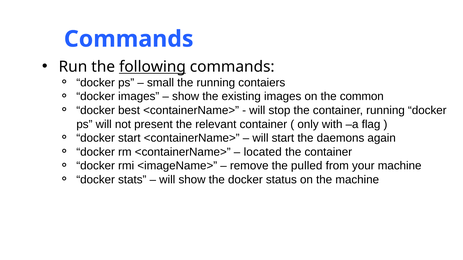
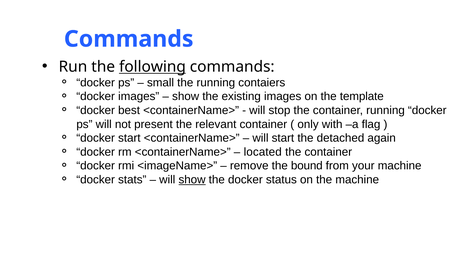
common: common -> template (362, 97)
daemons: daemons -> detached (340, 138)
pulled: pulled -> bound (307, 166)
show underline: none -> present (192, 180)
